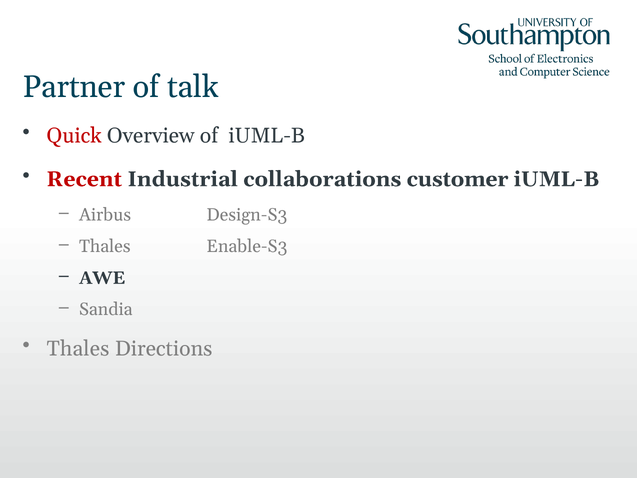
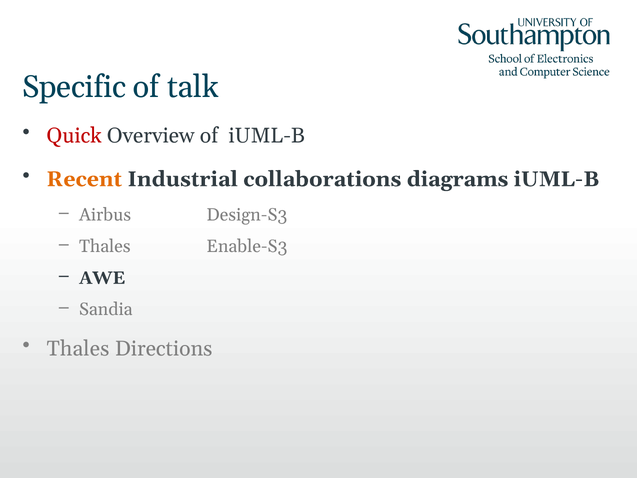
Partner: Partner -> Specific (74, 87)
Recent colour: red -> orange (84, 179)
customer: customer -> diagrams (457, 179)
